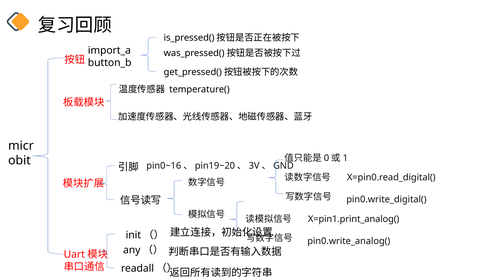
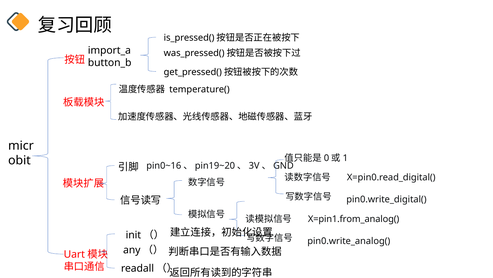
X=pin1.print_analog(: X=pin1.print_analog( -> X=pin1.from_analog( (354, 218)
